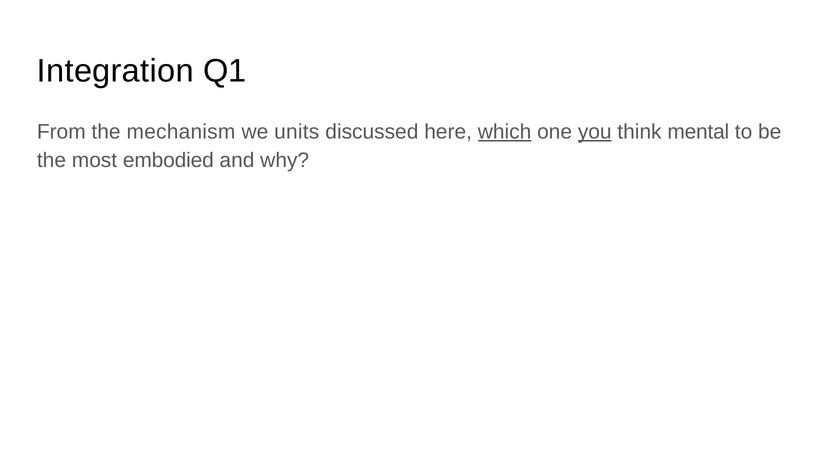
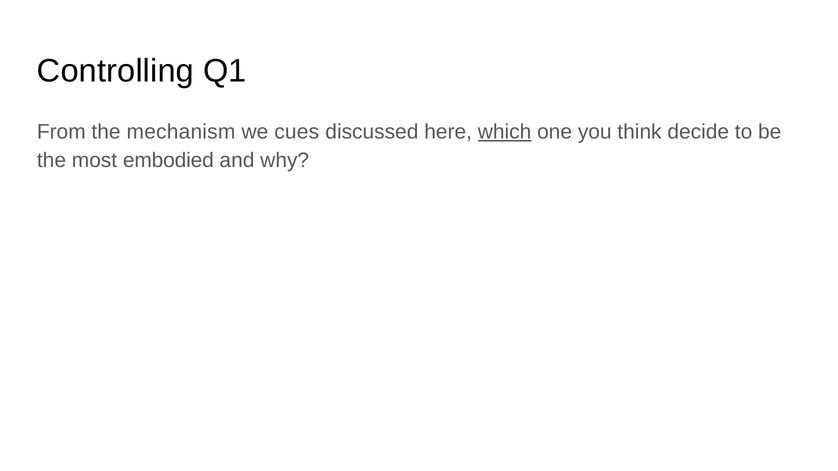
Integration: Integration -> Controlling (115, 71)
units: units -> cues (297, 132)
you underline: present -> none (595, 132)
mental: mental -> decide (698, 132)
